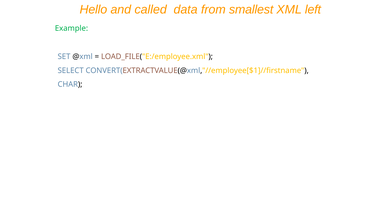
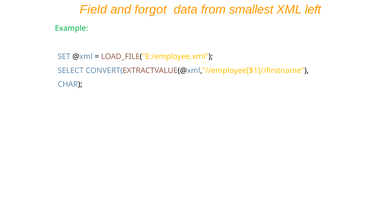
Hello: Hello -> Field (93, 10)
called: called -> forgot (151, 10)
